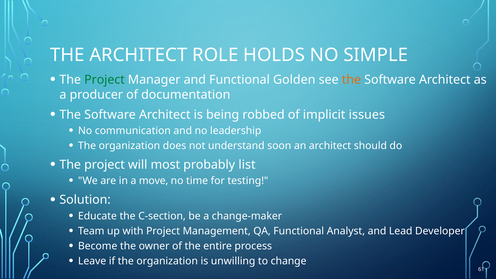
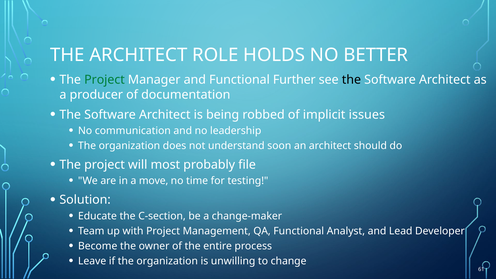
SIMPLE: SIMPLE -> BETTER (376, 55)
Golden: Golden -> Further (294, 80)
the colour: orange -> black (351, 80)
list: list -> file (247, 165)
